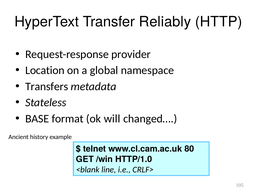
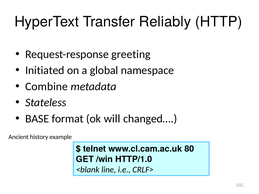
provider: provider -> greeting (131, 54)
Location: Location -> Initiated (45, 70)
Transfers: Transfers -> Combine (47, 87)
